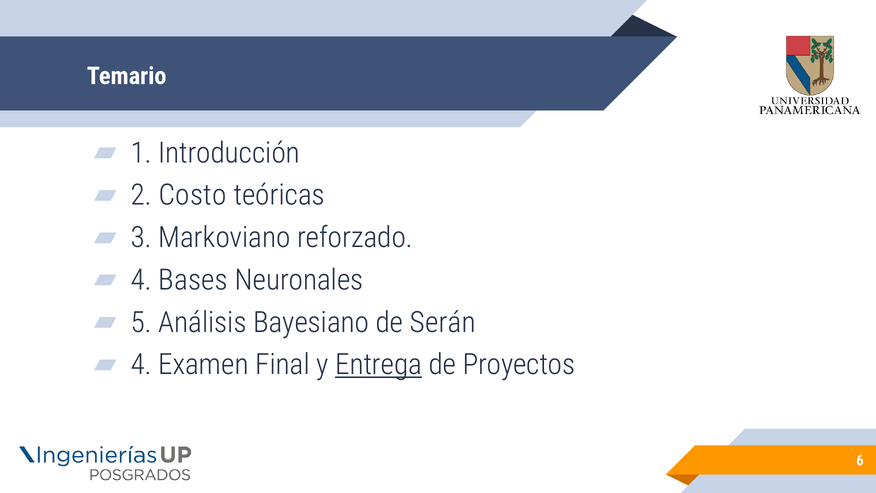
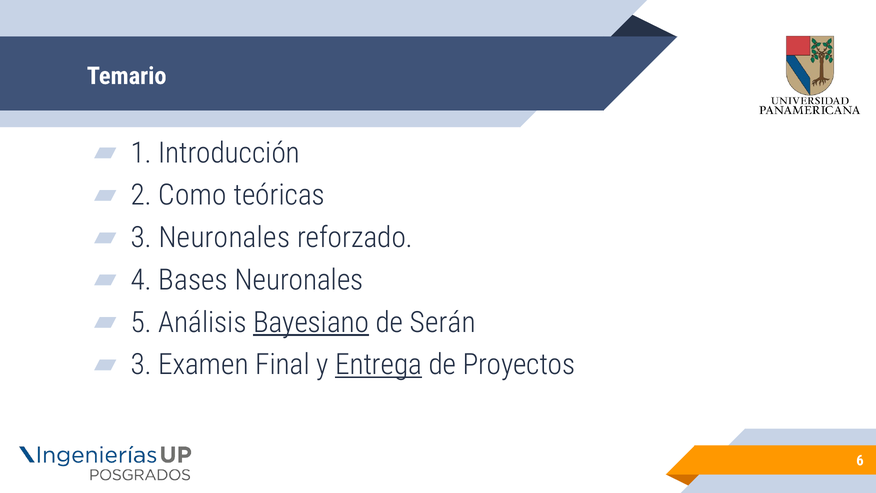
Costo: Costo -> Como (192, 195)
3 Markoviano: Markoviano -> Neuronales (224, 238)
Bayesiano underline: none -> present (311, 322)
4: 4 -> 3 (141, 365)
